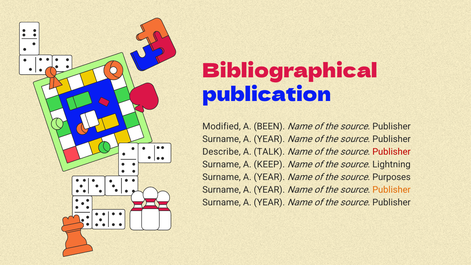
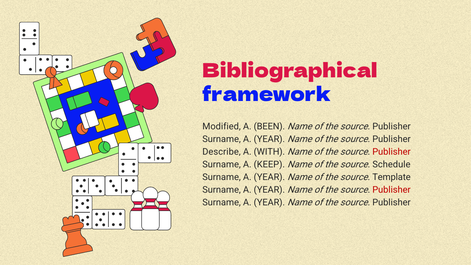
publication: publication -> framework (267, 95)
TALK: TALK -> WITH (269, 152)
Lightning: Lightning -> Schedule (391, 164)
Purposes: Purposes -> Template (392, 177)
Publisher colour: orange -> red (391, 190)
